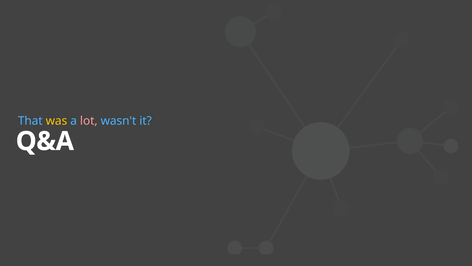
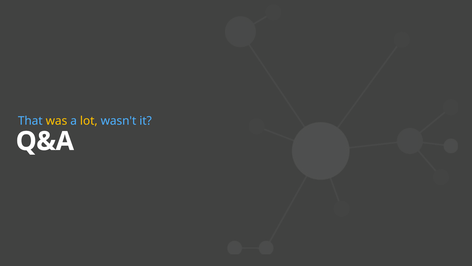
lot colour: pink -> yellow (89, 121)
